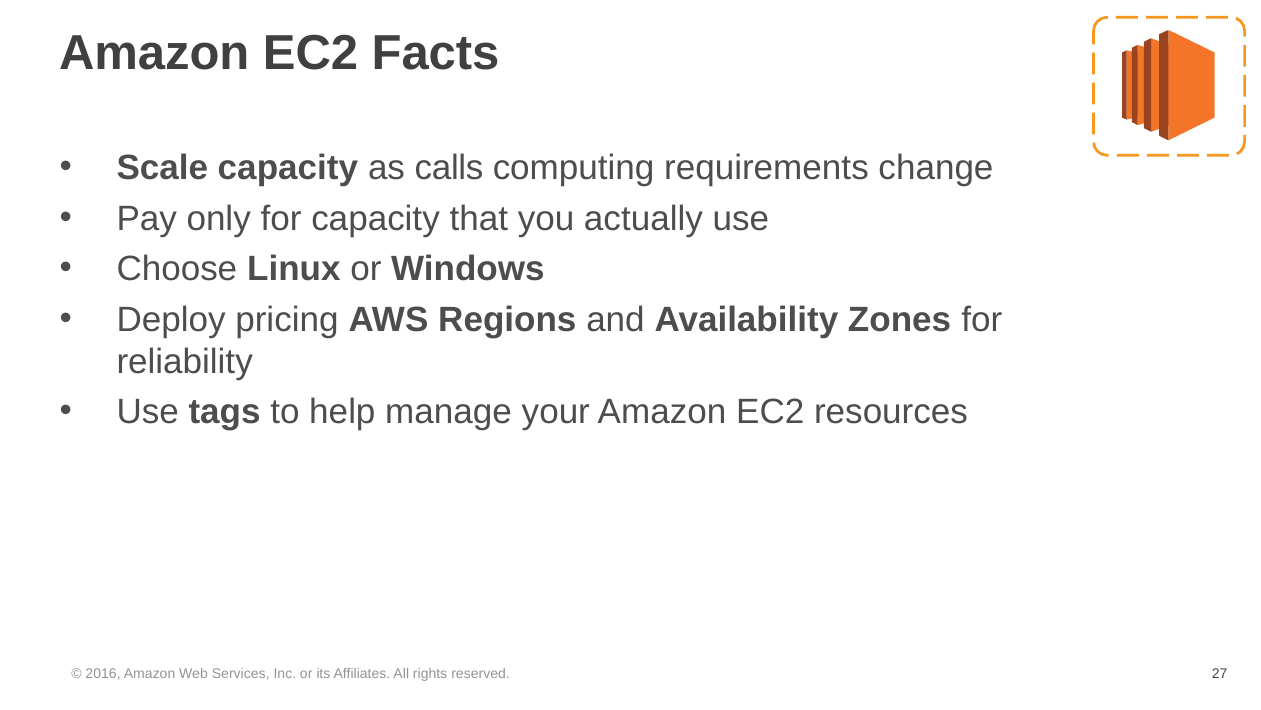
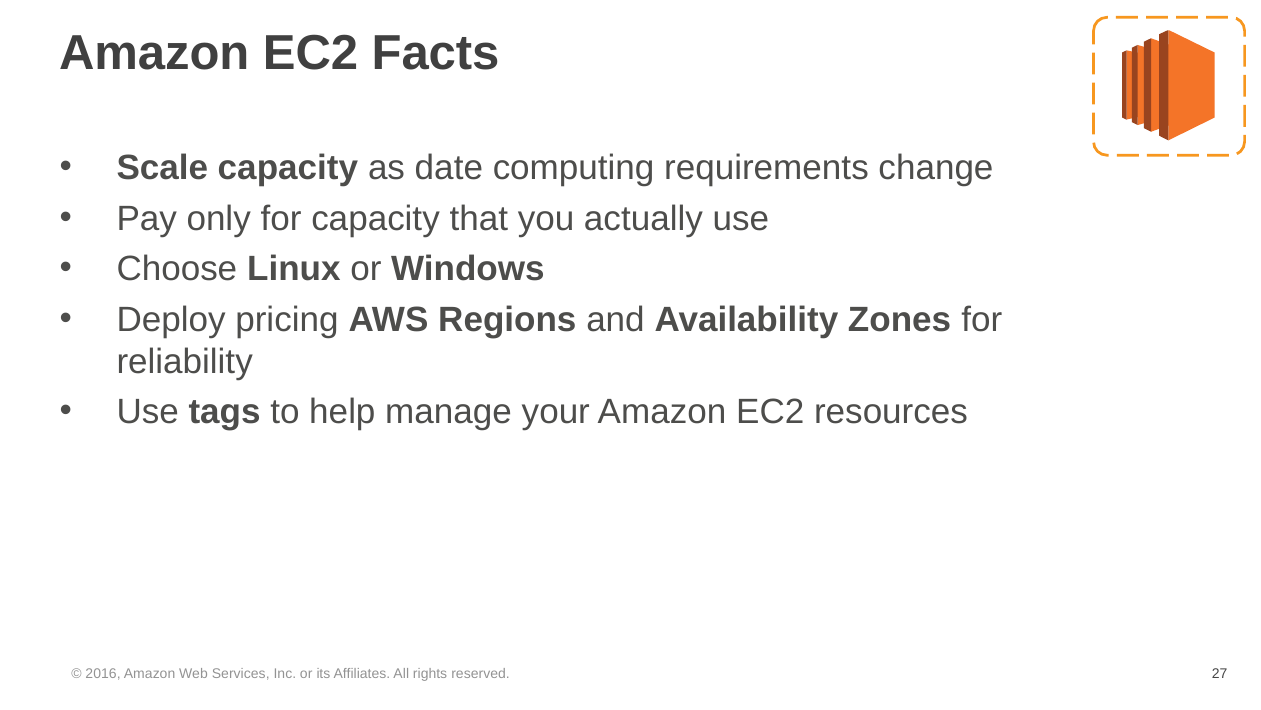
calls: calls -> date (449, 168)
